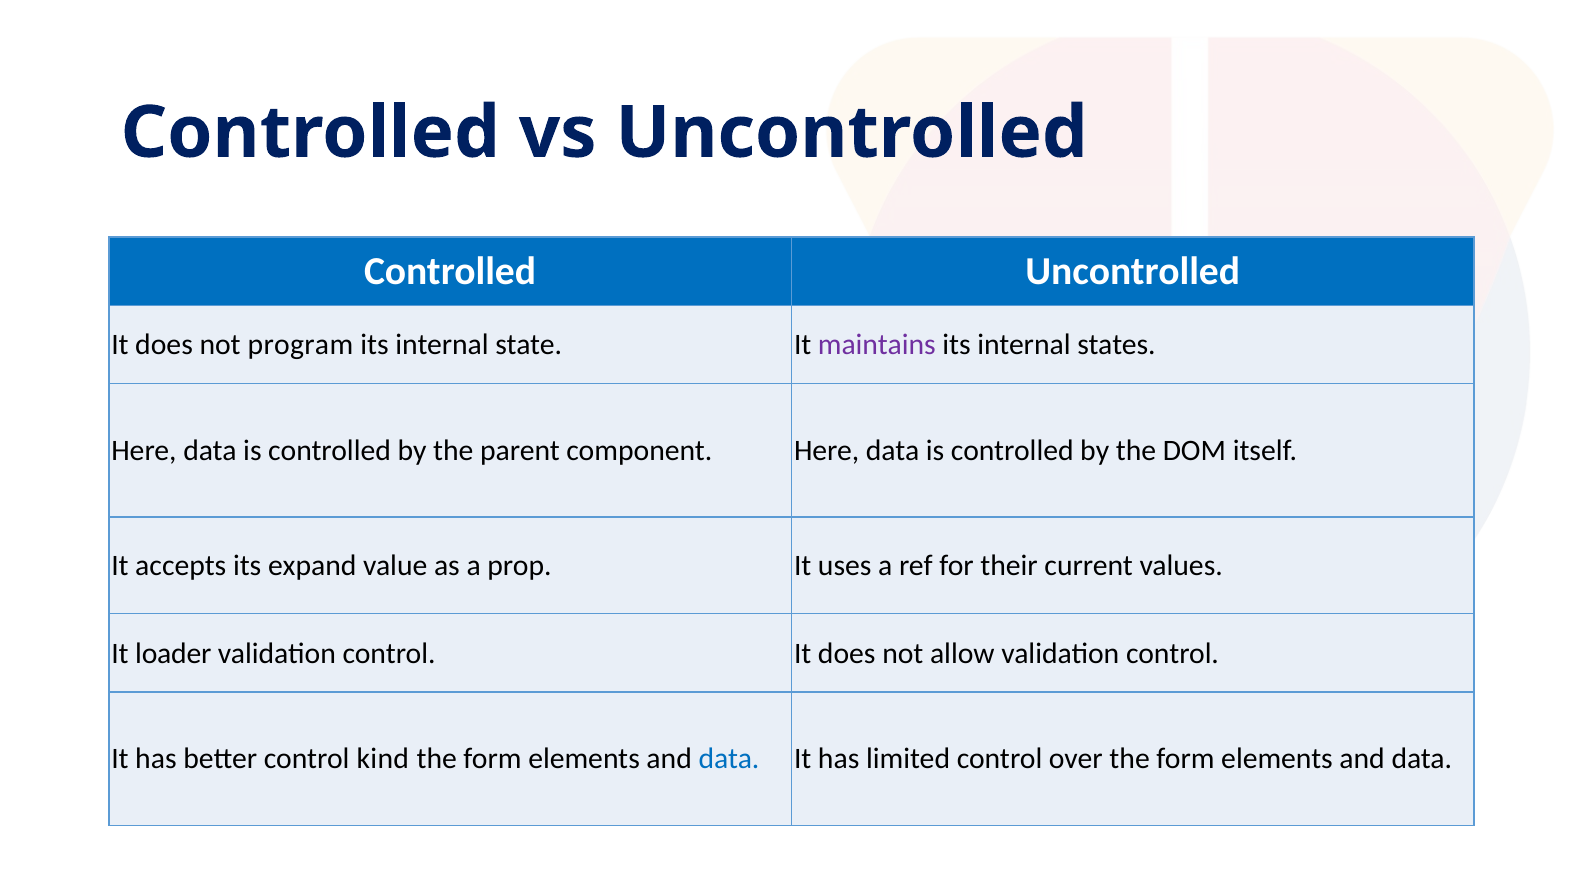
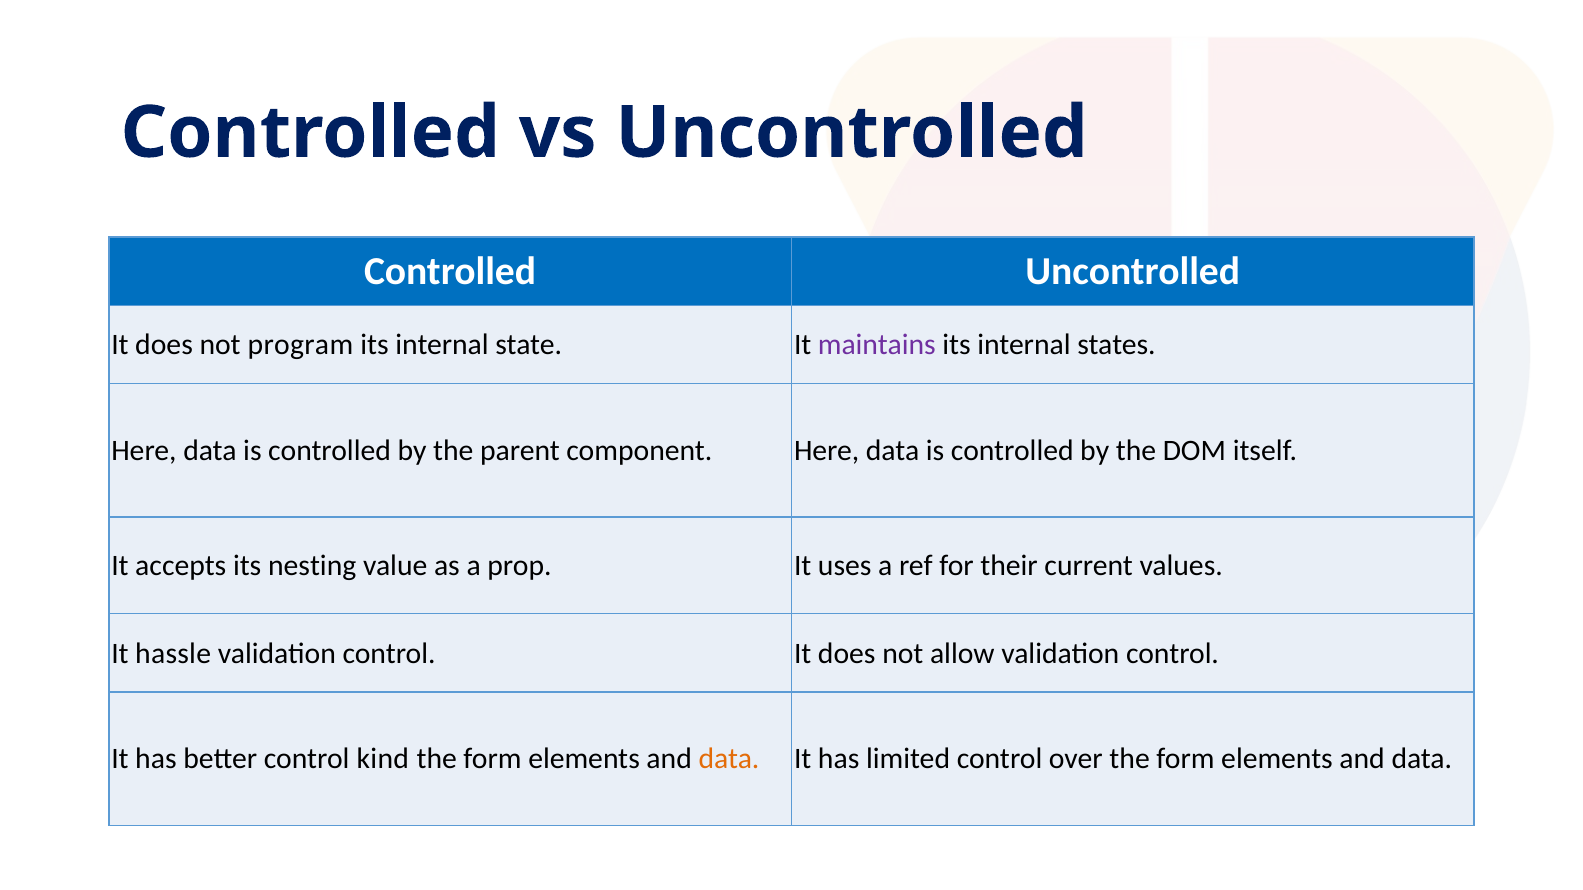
expand: expand -> nesting (312, 566)
loader: loader -> hassle (173, 654)
data colour: blue -> orange (729, 760)
